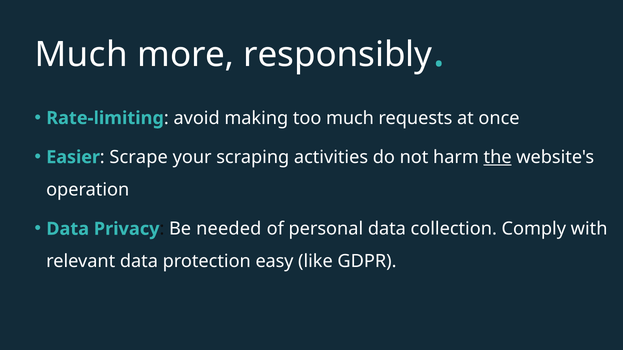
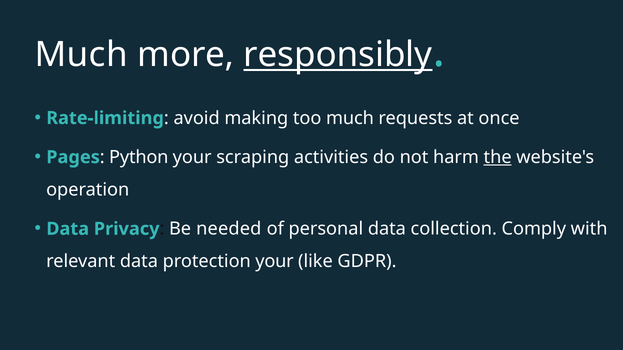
responsibly underline: none -> present (338, 55)
Easier: Easier -> Pages (73, 157)
Scrape: Scrape -> Python (139, 157)
protection easy: easy -> your (275, 262)
